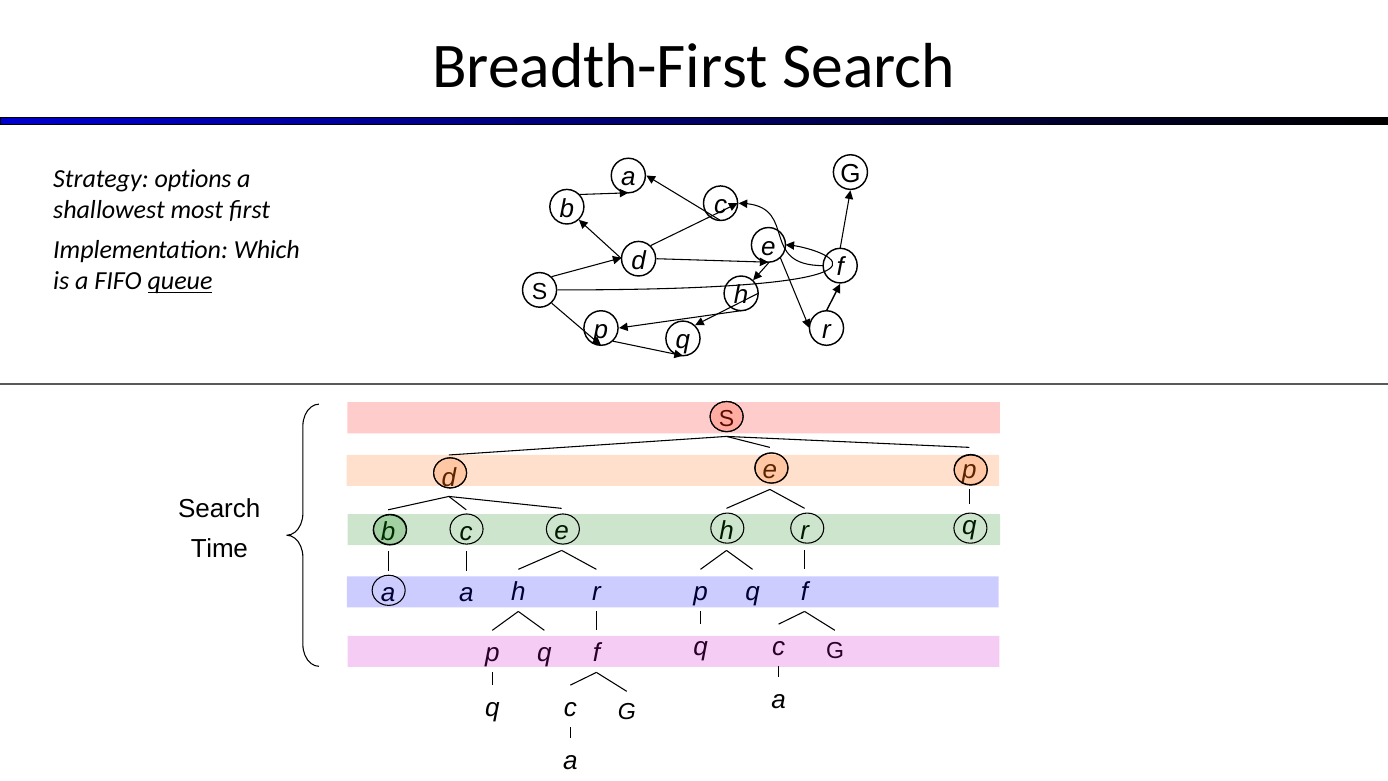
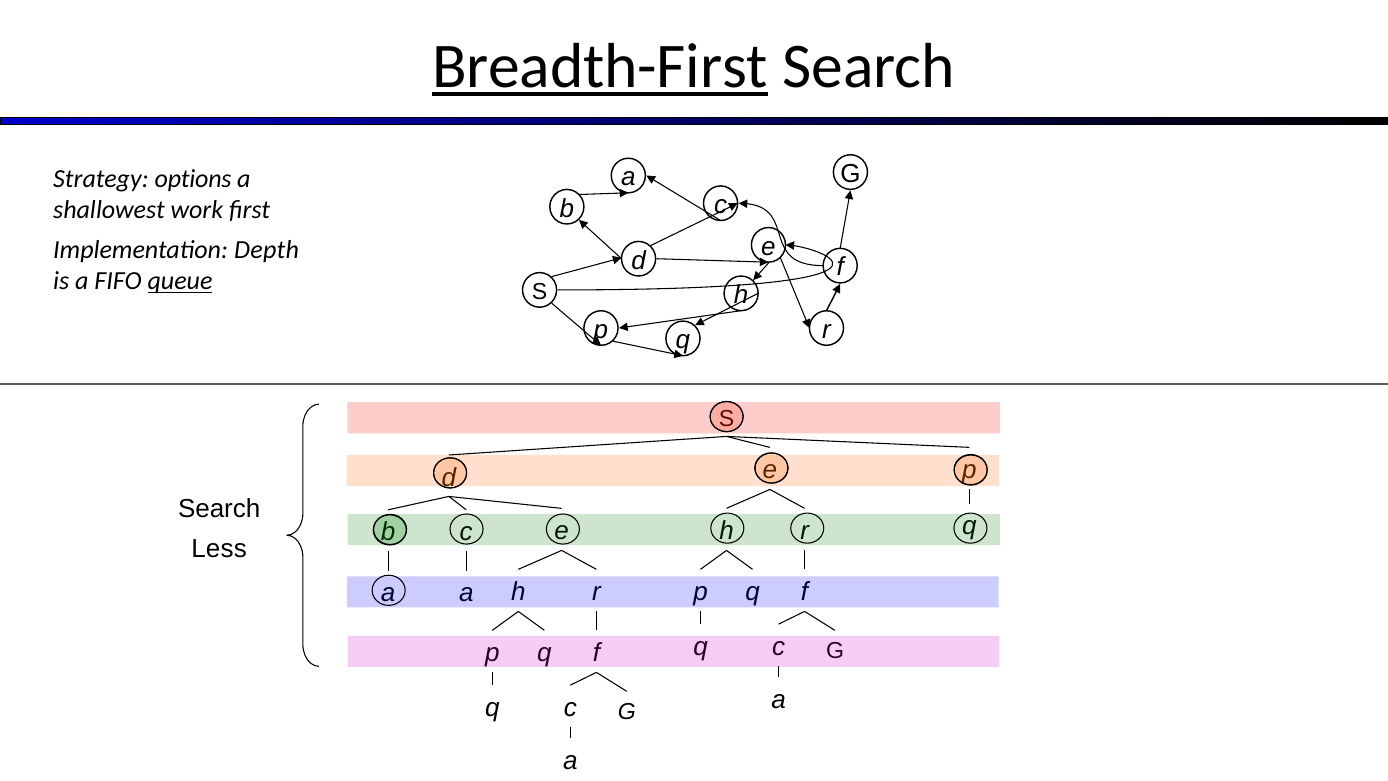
Breadth-First underline: none -> present (600, 67)
most: most -> work (197, 210)
Which: Which -> Depth (267, 250)
Time: Time -> Less (219, 549)
